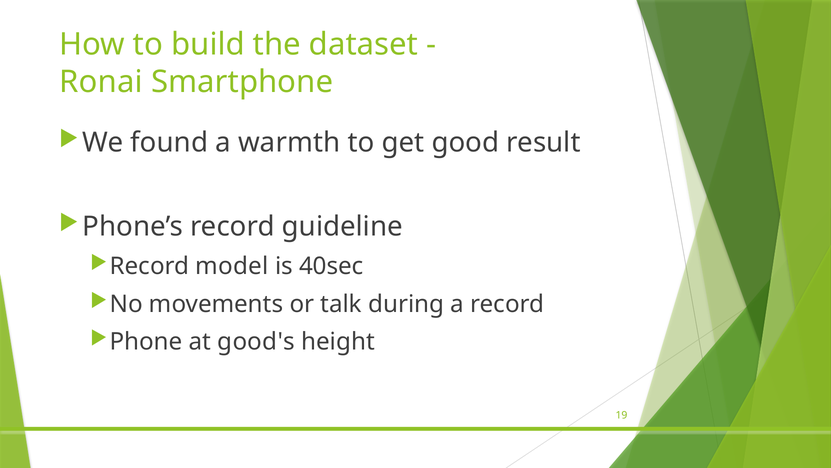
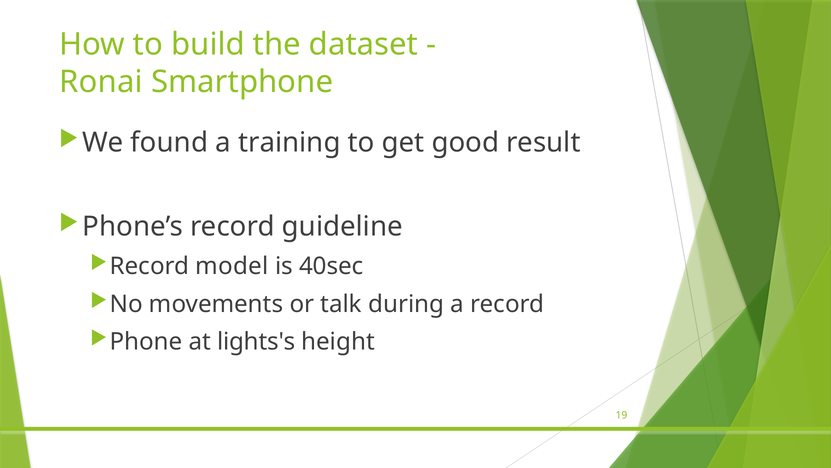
warmth: warmth -> training (289, 143)
good's: good's -> lights's (256, 341)
